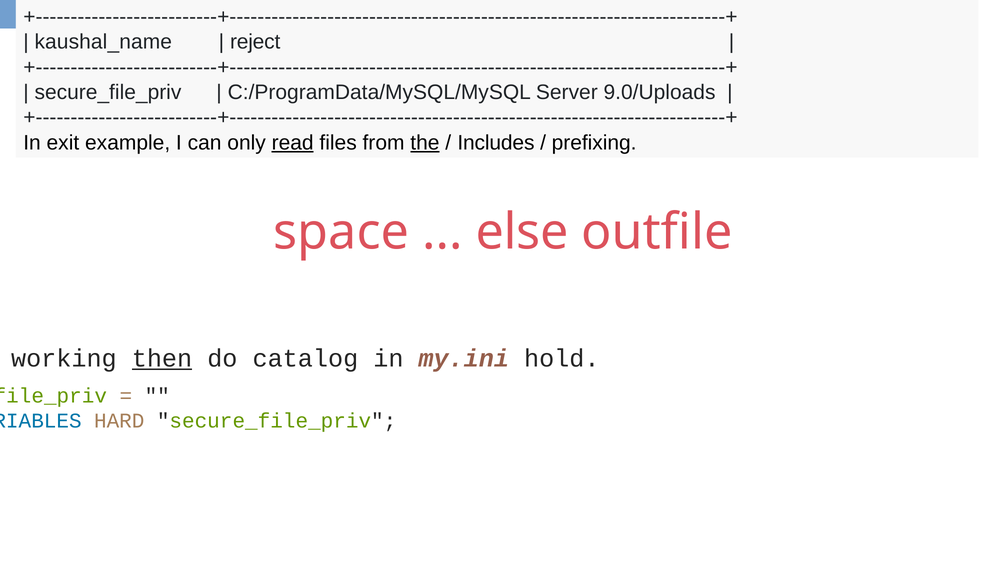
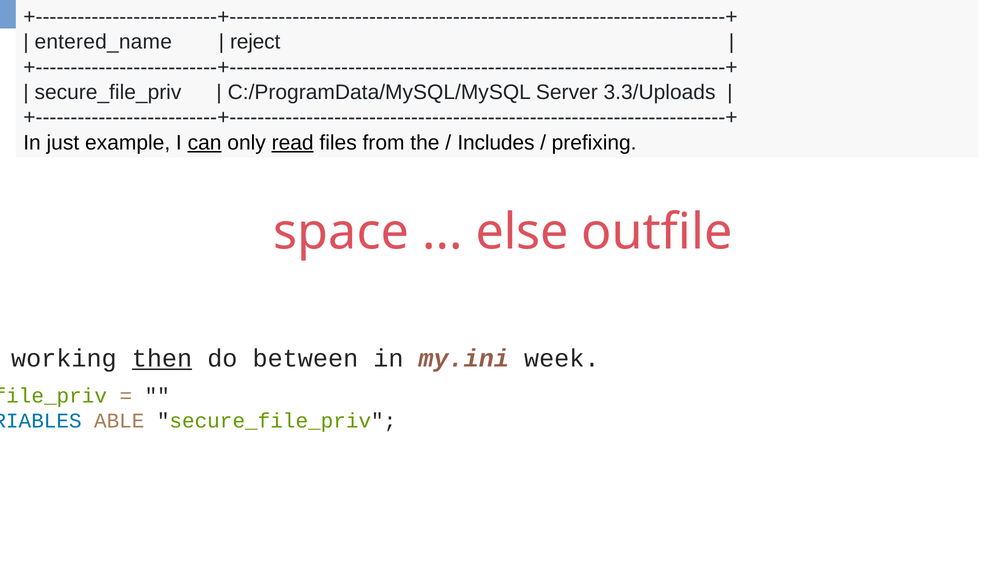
kaushal_name: kaushal_name -> entered_name (103, 42)
9.0/Uploads: 9.0/Uploads -> 3.3/Uploads (660, 92)
exit: exit -> just (63, 143)
can underline: none -> present (205, 143)
the underline: present -> none (425, 143)
catalog: catalog -> between (305, 358)
hold: hold -> week (562, 358)
HARD: HARD -> ABLE (119, 421)
